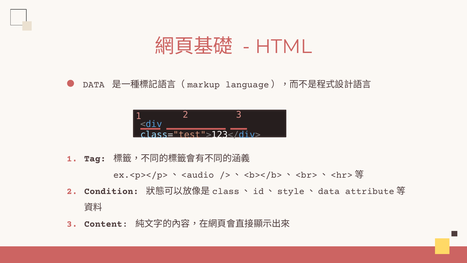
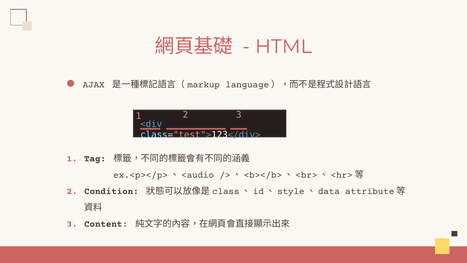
DATA: DATA -> AJAX (94, 84)
